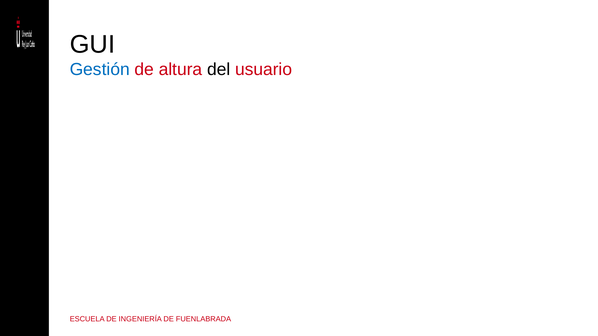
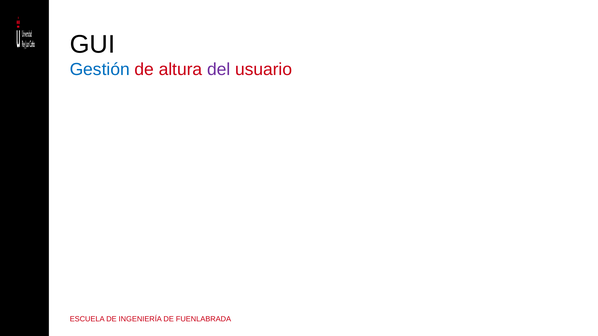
del colour: black -> purple (219, 69)
